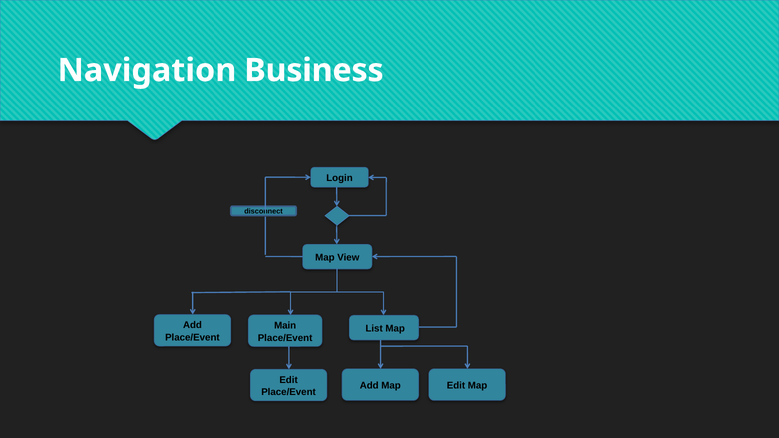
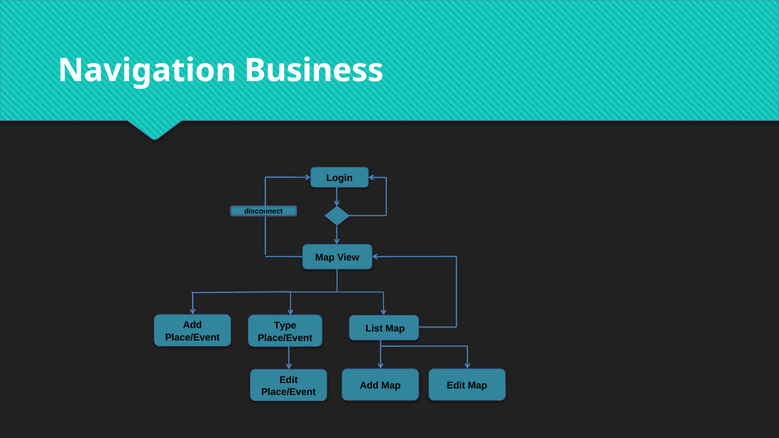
Main: Main -> Type (285, 326)
